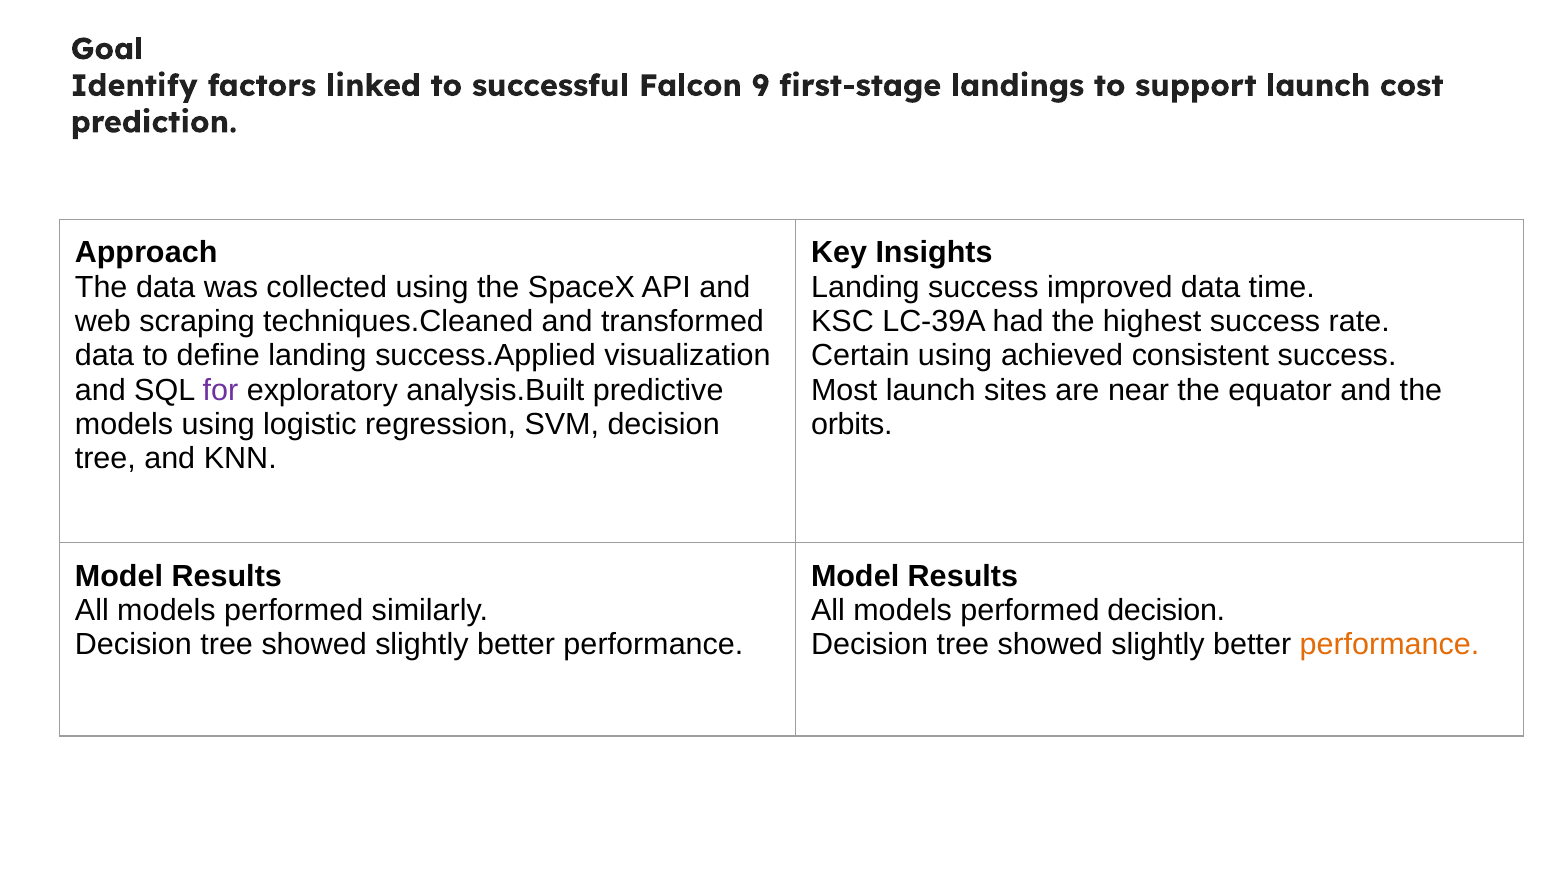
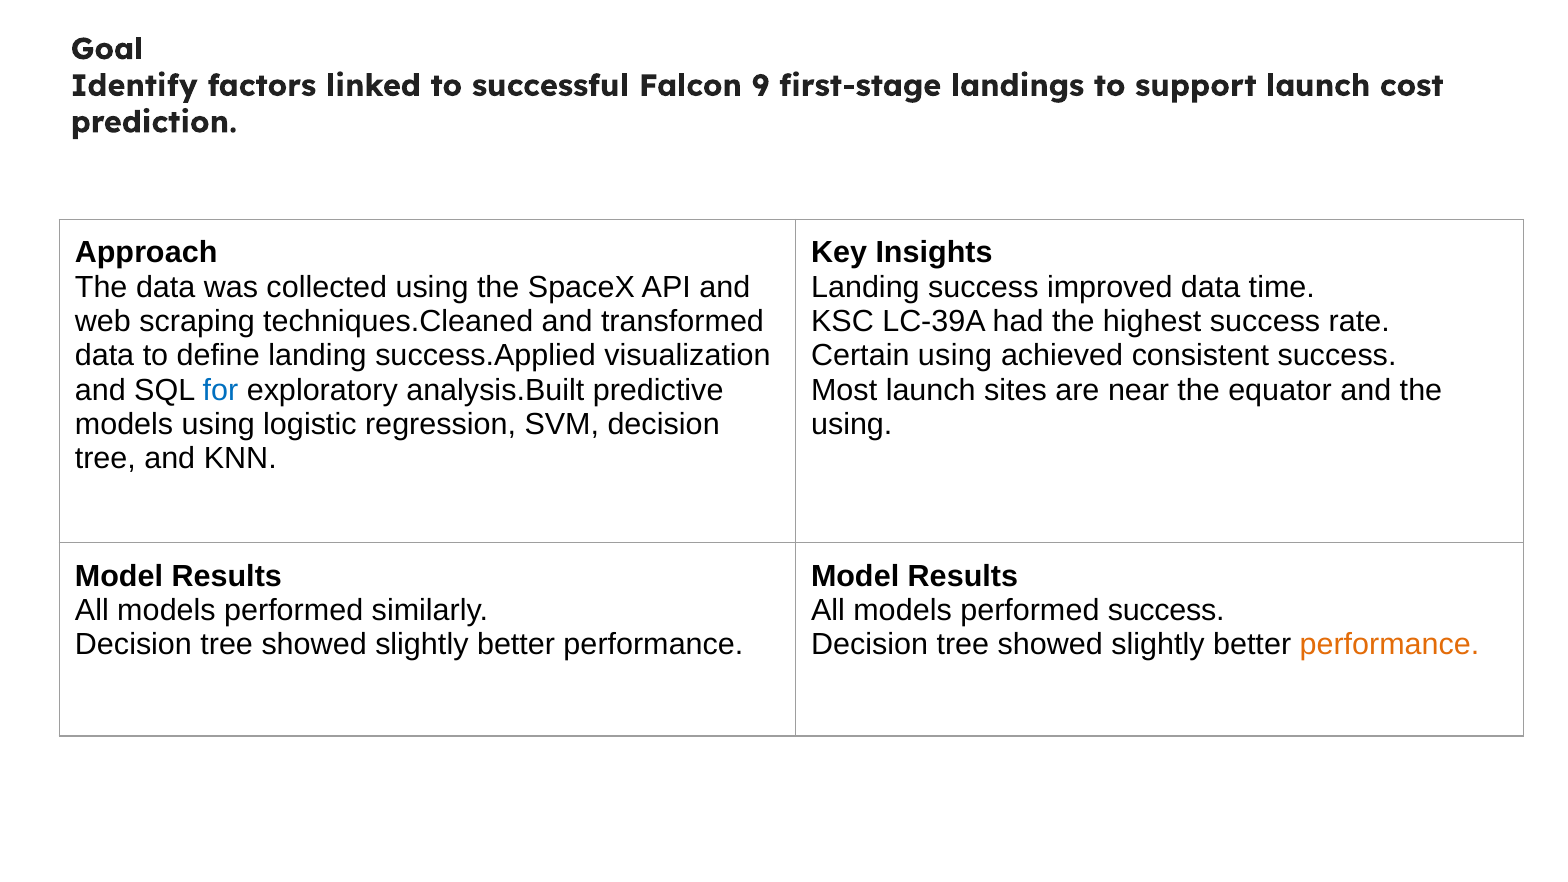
for colour: purple -> blue (220, 390)
orbits: orbits -> using (852, 424)
performed decision: decision -> success (1166, 610)
